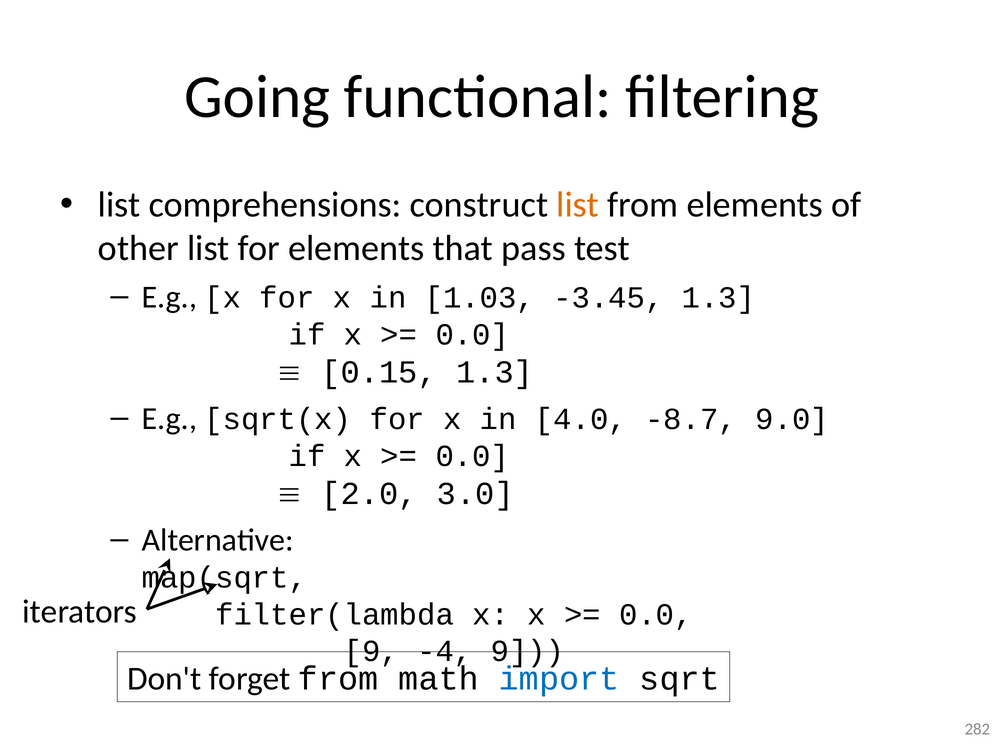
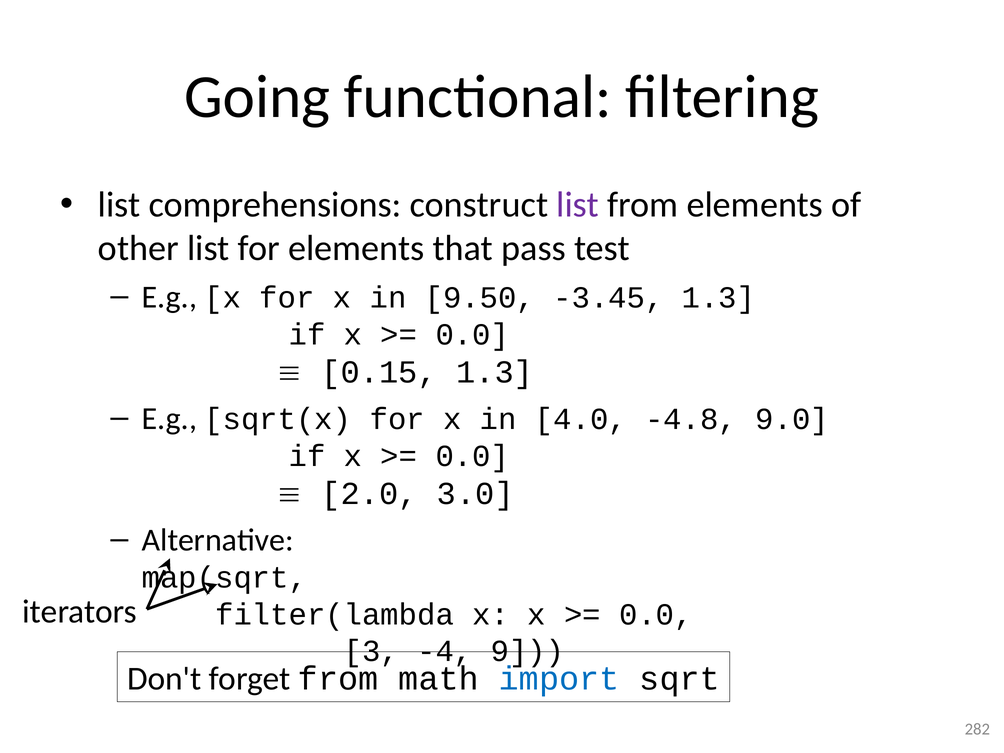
list colour: orange -> purple (578, 205)
1.03: 1.03 -> 9.50 (480, 297)
-8.7: -8.7 -> -4.8 (691, 419)
9: 9 -> 3 (371, 651)
